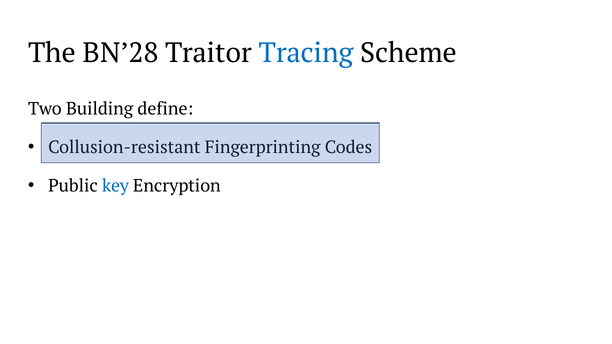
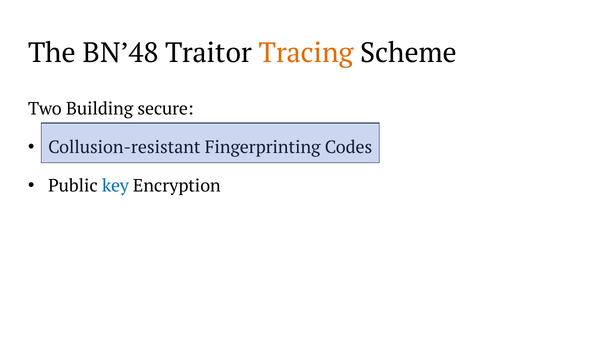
BN’28: BN’28 -> BN’48 (121, 53)
Tracing colour: blue -> orange (306, 53)
define: define -> secure (166, 109)
